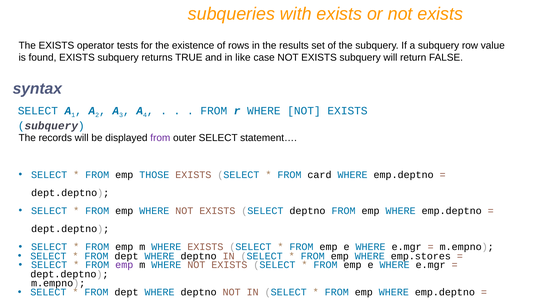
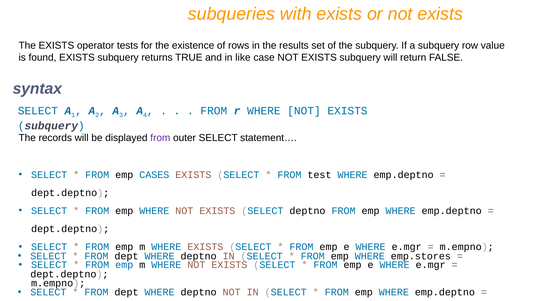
THOSE: THOSE -> CASES (154, 174)
card: card -> test (319, 174)
emp colour: purple -> blue (124, 264)
